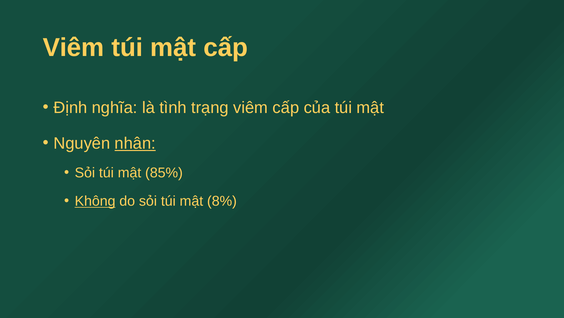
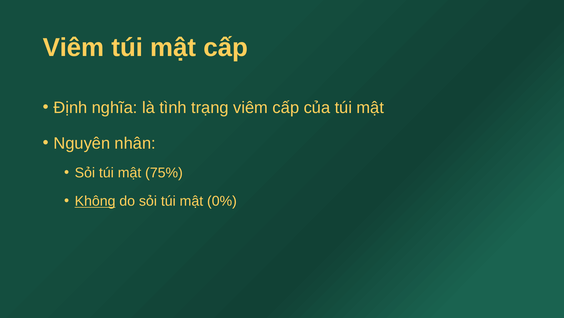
nhân underline: present -> none (135, 143)
85%: 85% -> 75% (164, 173)
8%: 8% -> 0% (222, 201)
